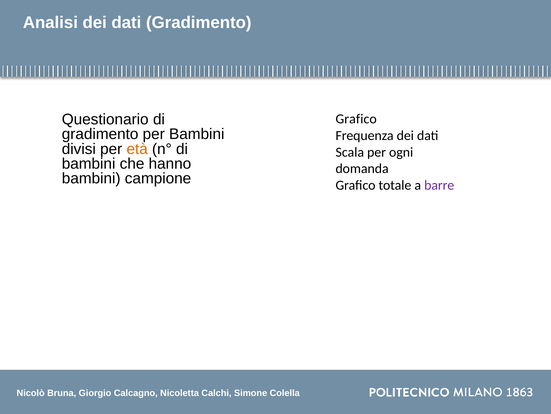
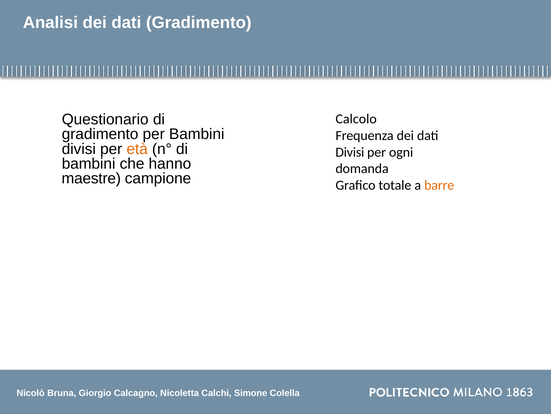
Grafico: Grafico -> Calcolo (356, 119)
Scala: Scala -> Divisi (350, 152)
bambini: bambini -> maestre (91, 178)
barre colour: purple -> orange (439, 185)
